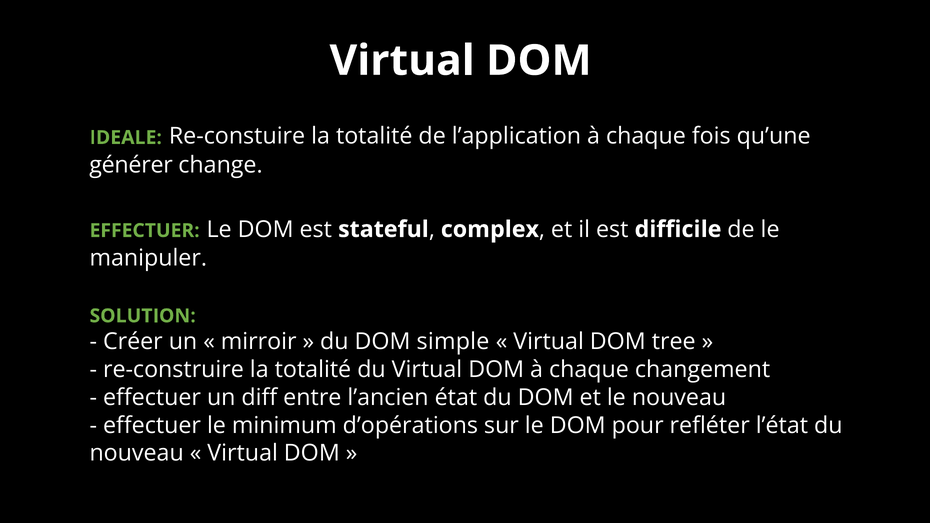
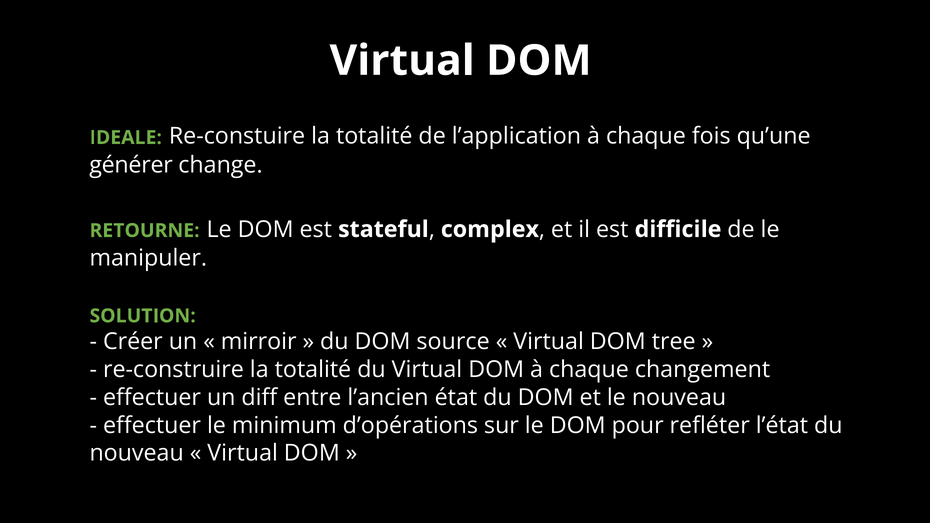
EFFECTUER: EFFECTUER -> RETOURNE (145, 231)
simple: simple -> source (453, 342)
